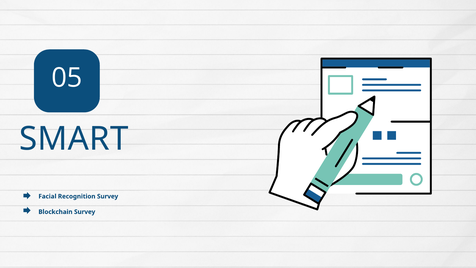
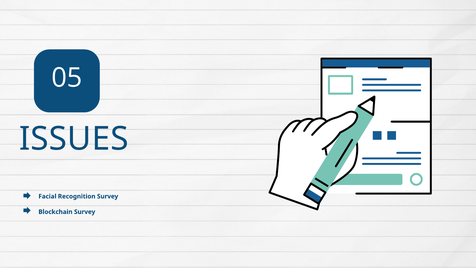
SMART: SMART -> ISSUES (74, 139)
